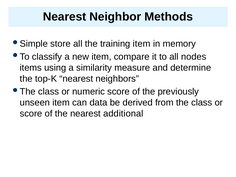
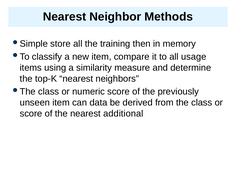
training item: item -> then (142, 44)
nodes: nodes -> usage (194, 57)
